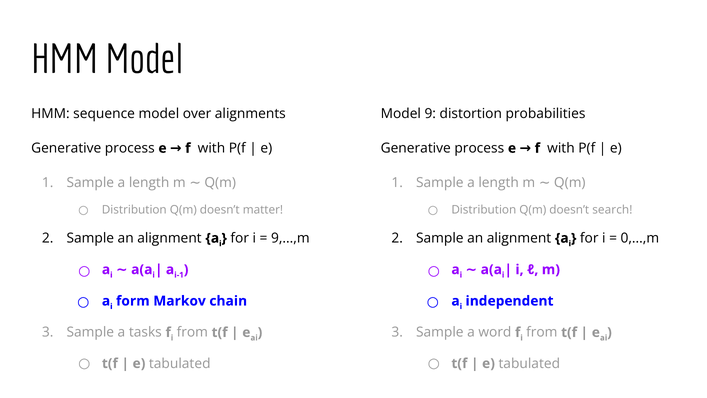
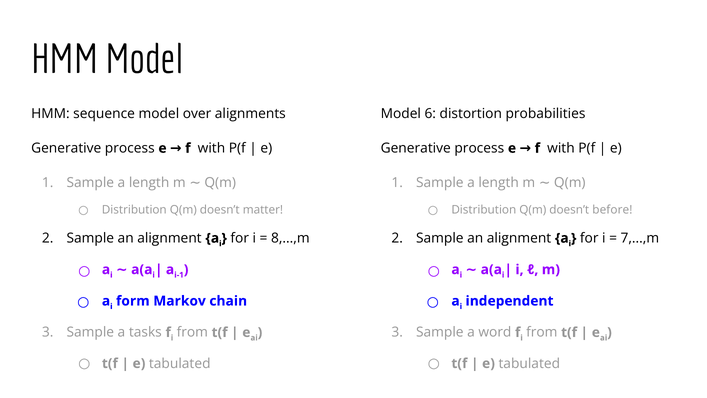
9: 9 -> 6 (430, 113)
search: search -> before (612, 210)
9,...,m: 9,...,m -> 8,...,m (290, 238)
0,...,m: 0,...,m -> 7,...,m (640, 238)
